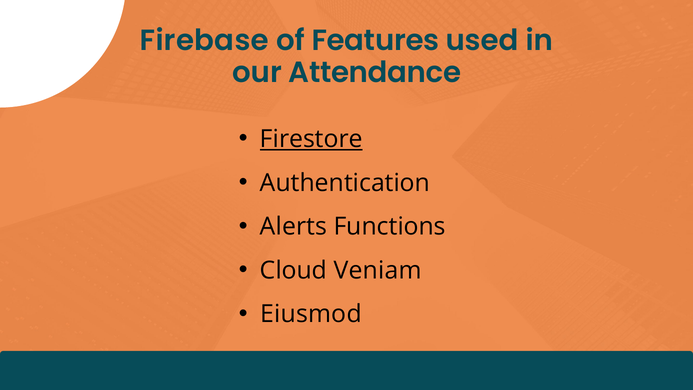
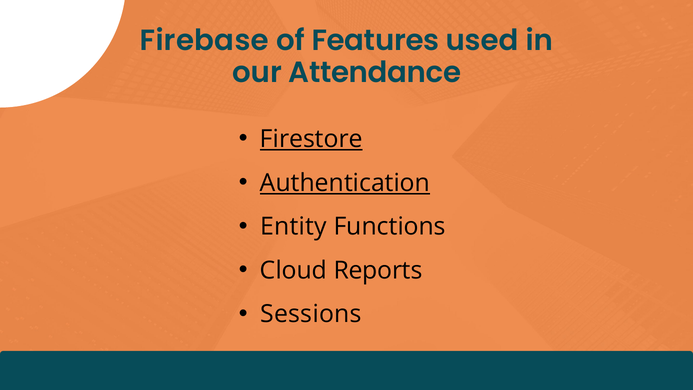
Authentication underline: none -> present (345, 183)
Alerts: Alerts -> Entity (293, 227)
Veniam: Veniam -> Reports (378, 270)
Eiusmod: Eiusmod -> Sessions (311, 314)
